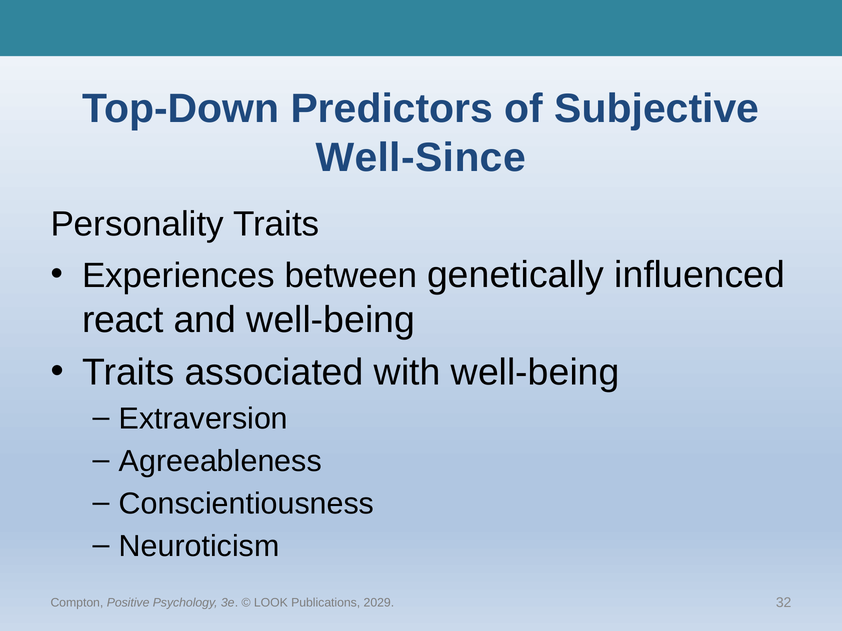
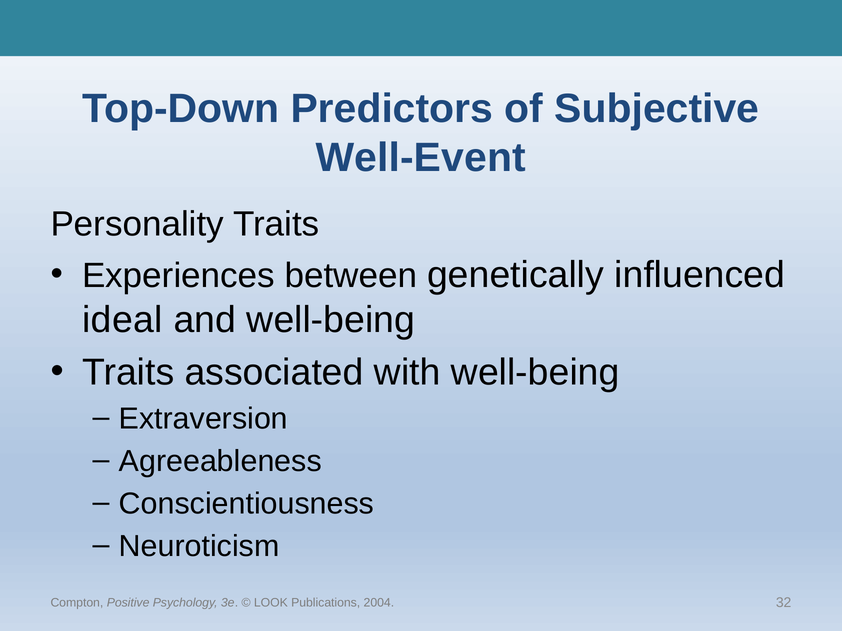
Well-Since: Well-Since -> Well-Event (421, 158)
react: react -> ideal (122, 320)
2029: 2029 -> 2004 (379, 603)
